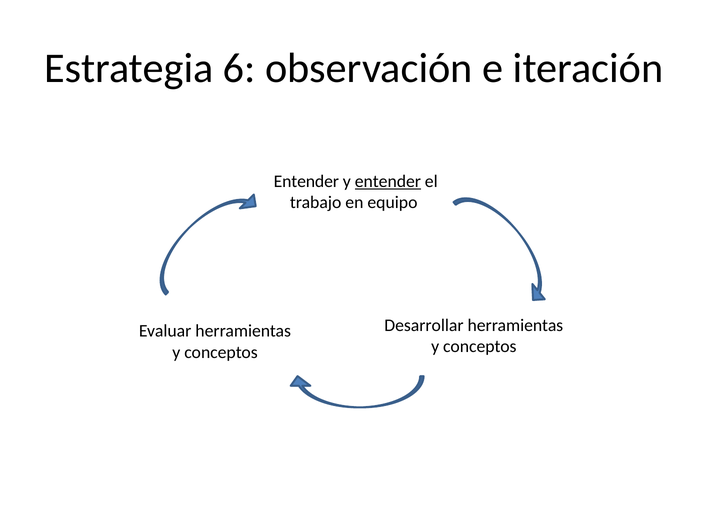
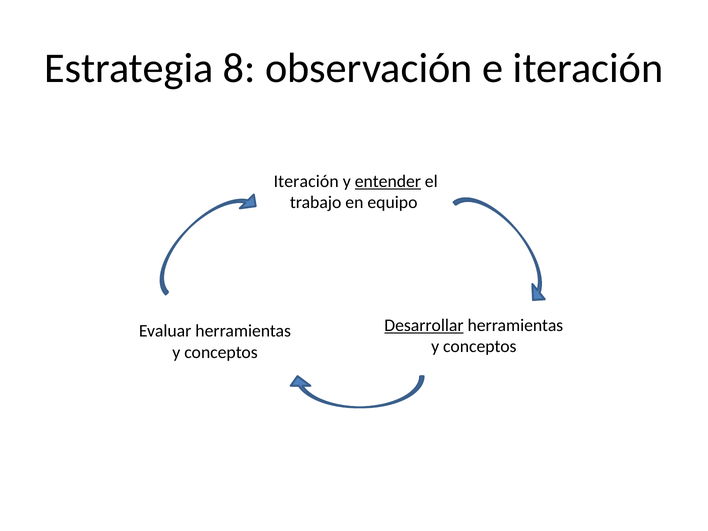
6: 6 -> 8 (239, 68)
Entender: Entender -> Iteración (306, 181)
Desarrollar underline: none -> present (424, 325)
